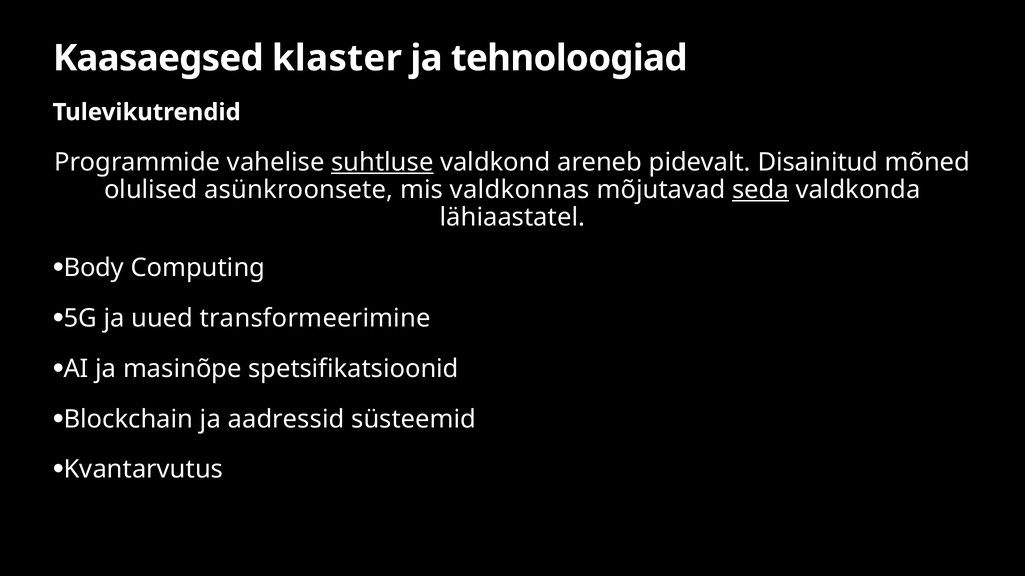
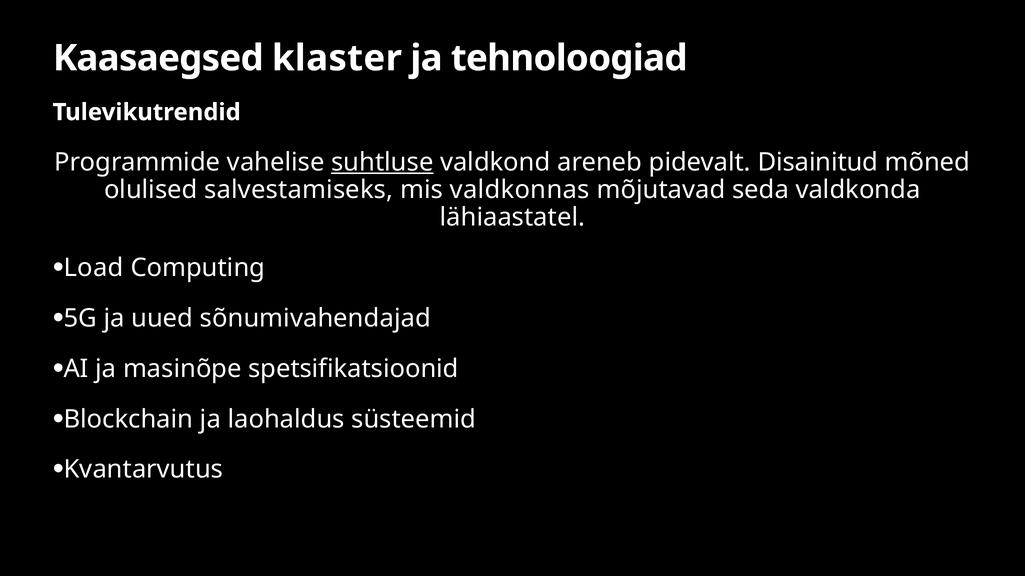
asünkroonsete: asünkroonsete -> salvestamiseks (299, 190)
seda underline: present -> none (761, 190)
Body: Body -> Load (94, 268)
transformeerimine: transformeerimine -> sõnumivahendajad (315, 319)
aadressid: aadressid -> laohaldus (286, 420)
